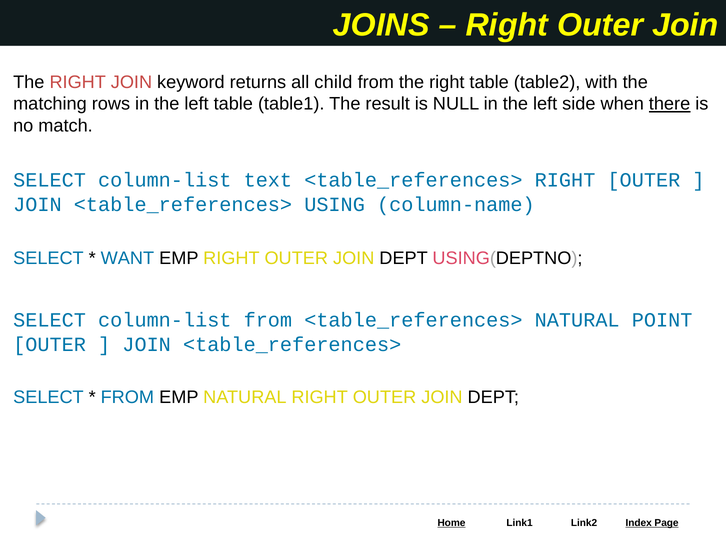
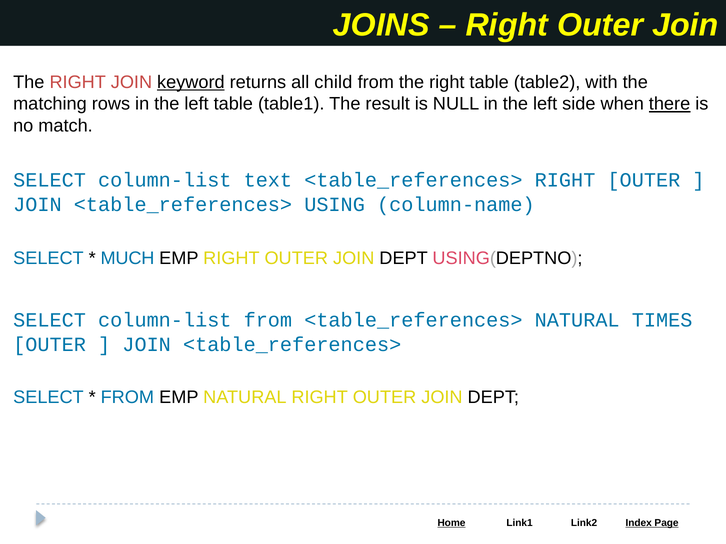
keyword underline: none -> present (191, 82)
WANT: WANT -> MUCH (127, 259)
POINT: POINT -> TIMES (662, 320)
